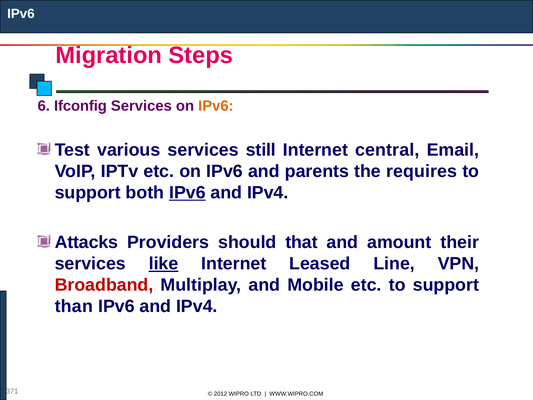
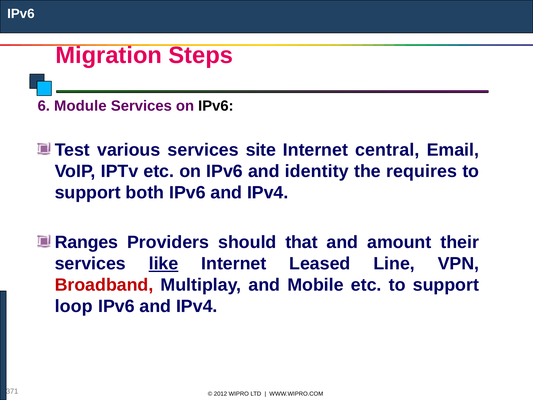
Ifconfig: Ifconfig -> Module (80, 106)
IPv6 colour: orange -> black (216, 106)
still: still -> site (261, 150)
parents: parents -> identity (317, 171)
IPv6 underline: present -> none (187, 192)
Attacks: Attacks -> Ranges (86, 242)
than: than -> loop (74, 306)
